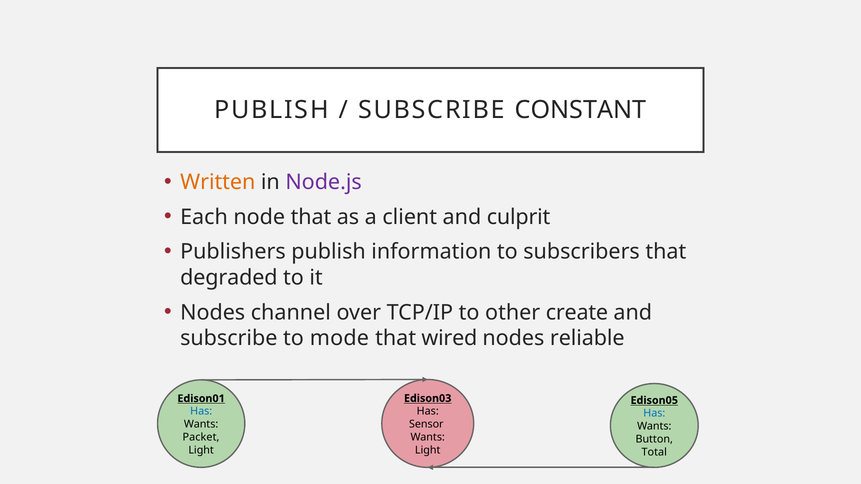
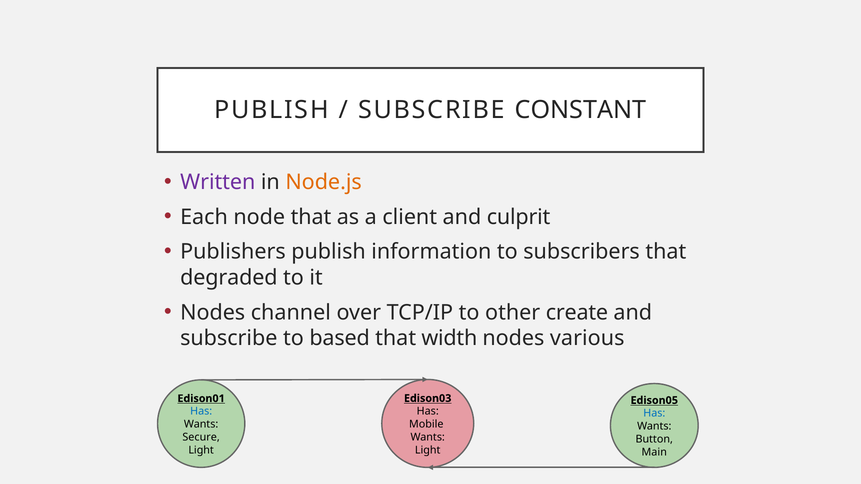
Written colour: orange -> purple (218, 182)
Node.js colour: purple -> orange (324, 182)
mode: mode -> based (340, 338)
wired: wired -> width (449, 338)
reliable: reliable -> various (587, 338)
Sensor: Sensor -> Mobile (426, 424)
Packet: Packet -> Secure (201, 438)
Total: Total -> Main (654, 452)
